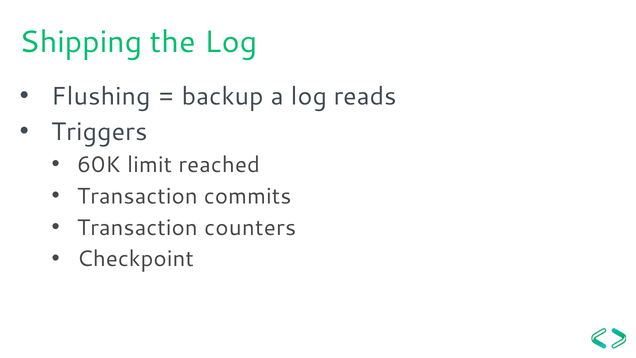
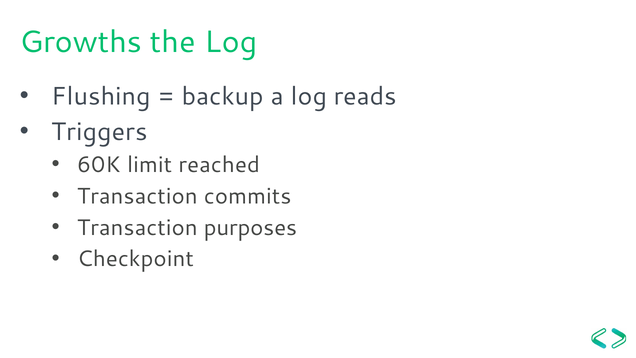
Shipping: Shipping -> Growths (81, 42)
counters: counters -> purposes (250, 227)
